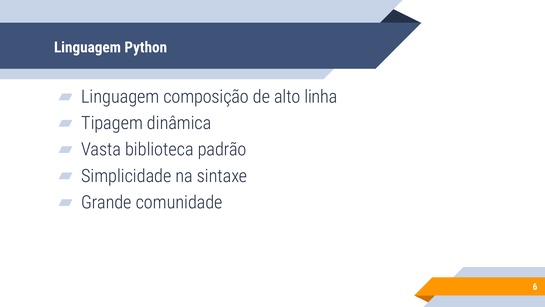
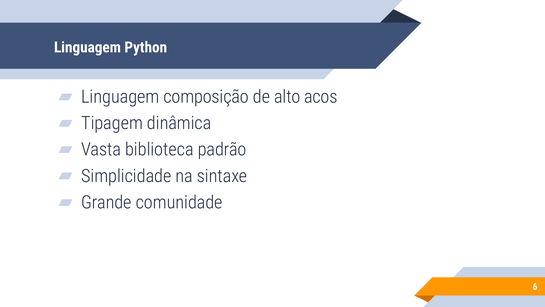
linha: linha -> acos (321, 97)
